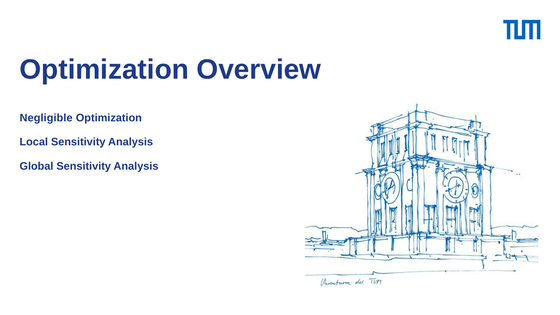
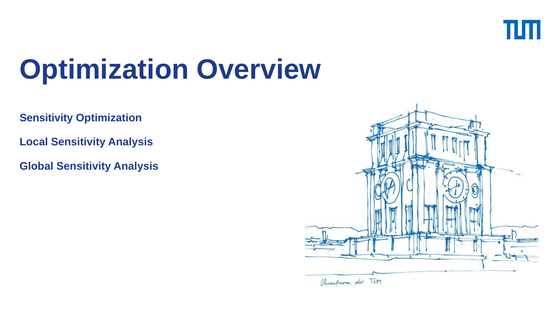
Negligible: Negligible -> Sensitivity (46, 118)
